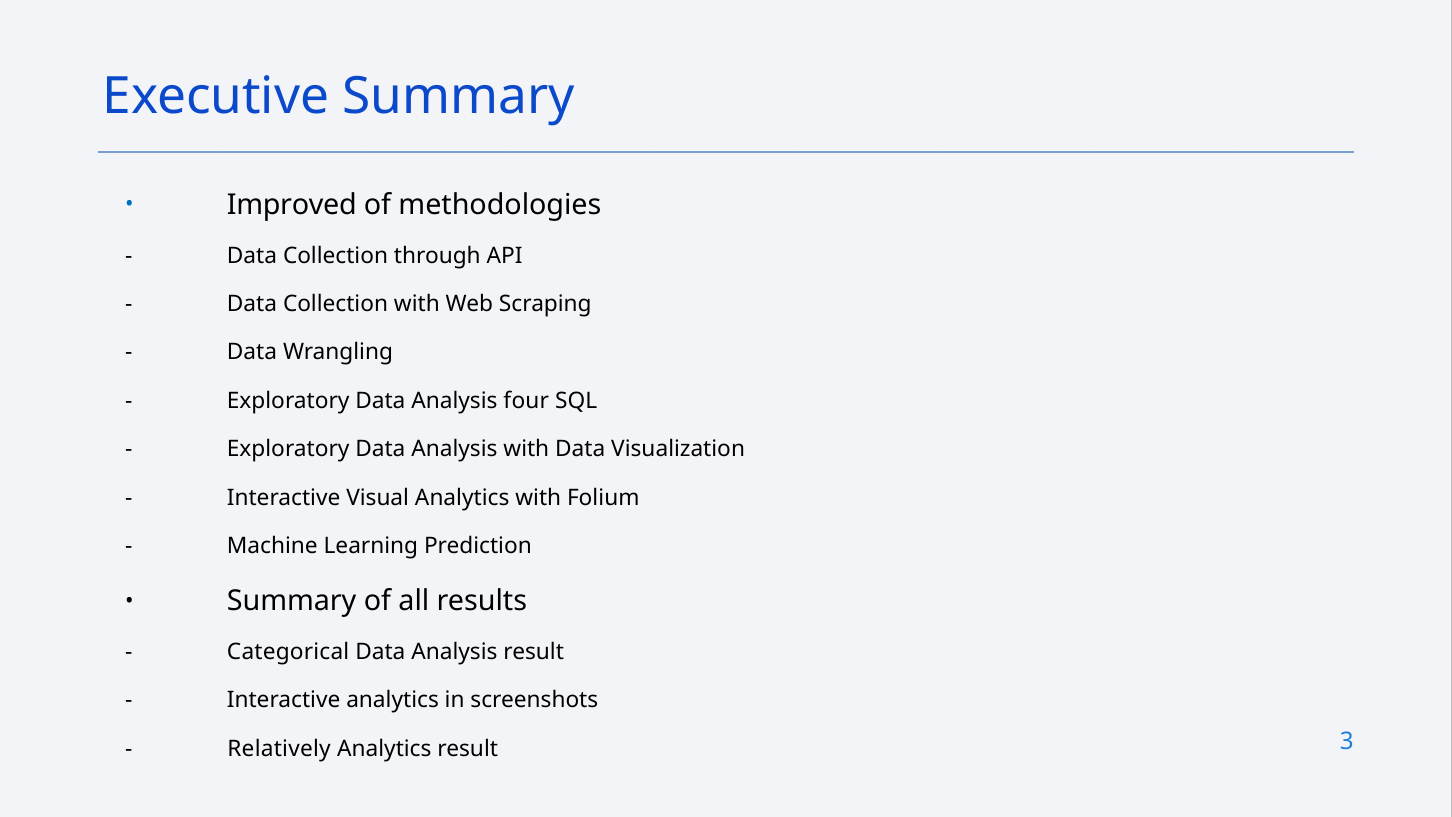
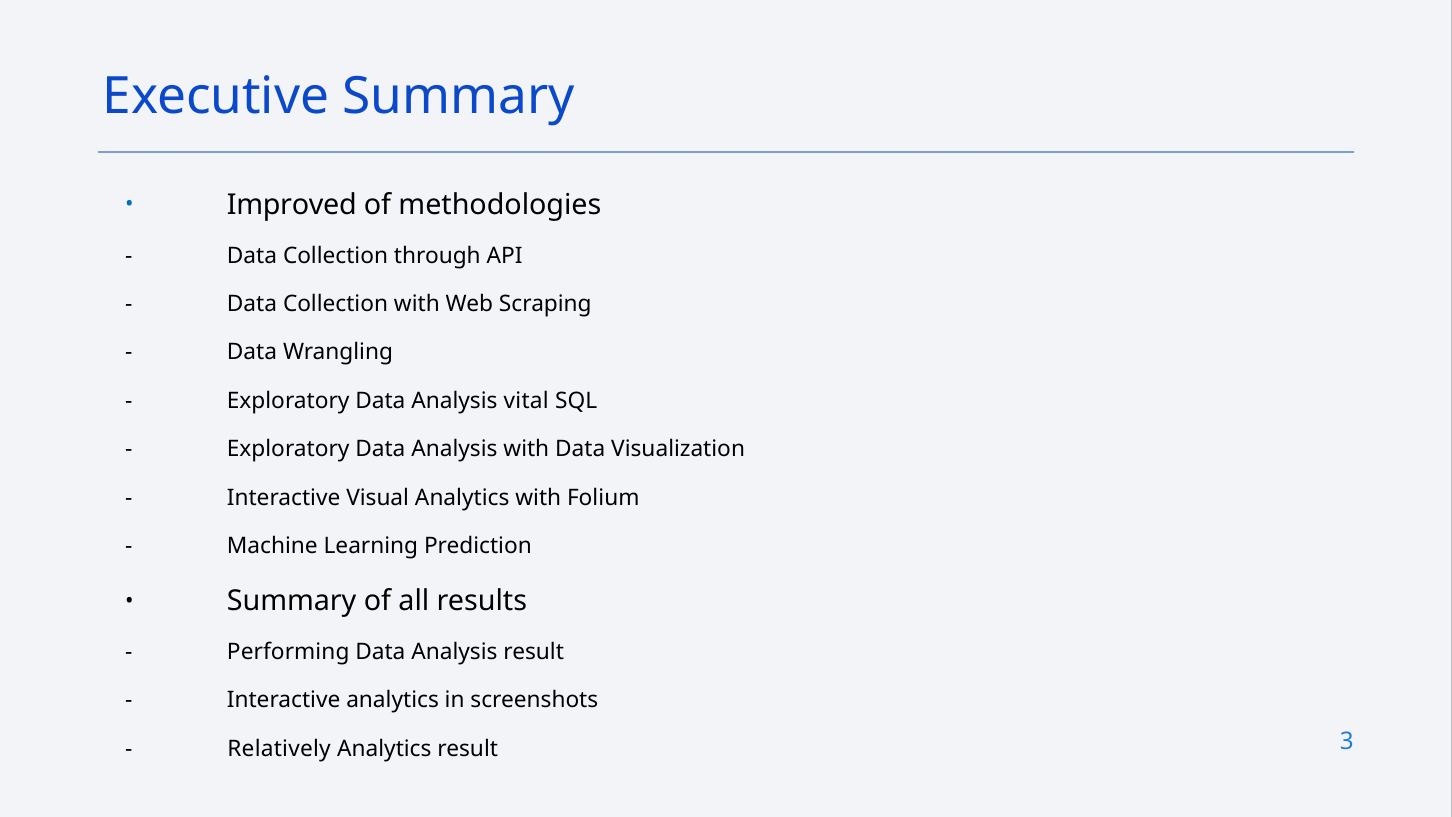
four: four -> vital (526, 401)
Categorical: Categorical -> Performing (288, 652)
